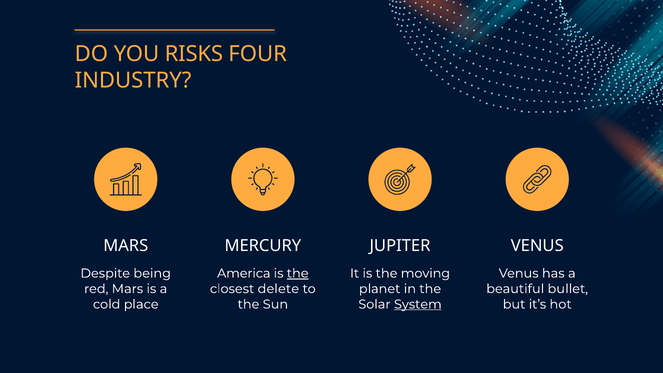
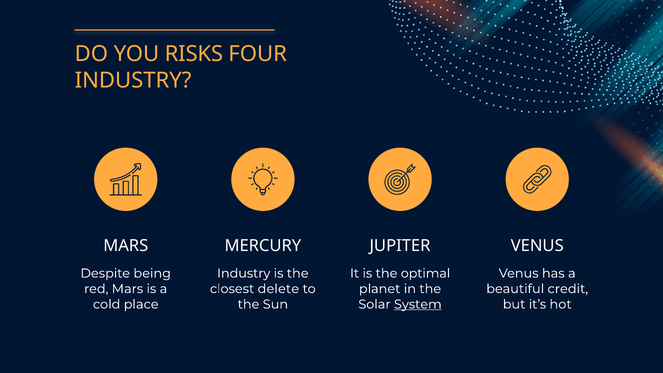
America: America -> Industry (244, 273)
the underline: present -> none (298, 273)
moving: moving -> optimal (425, 273)
bullet: bullet -> credit (568, 289)
